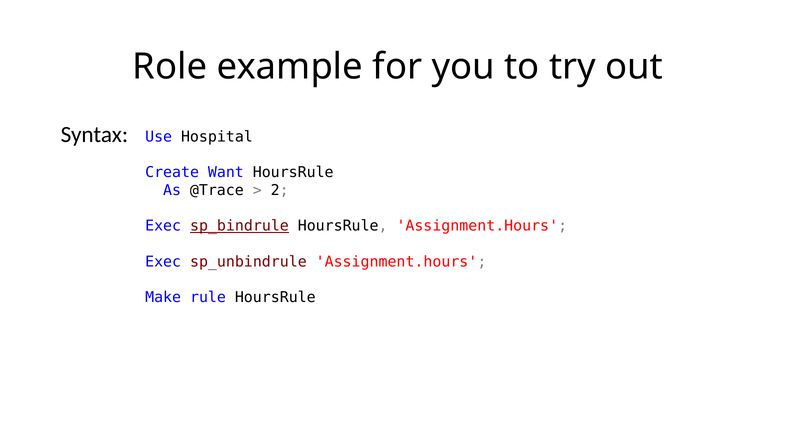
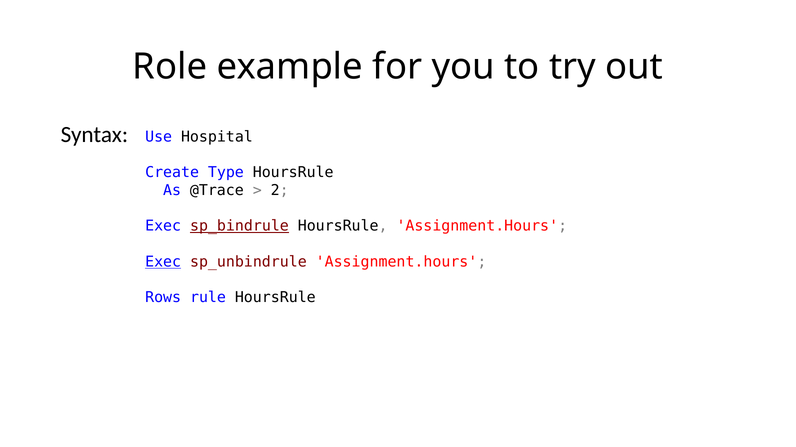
Want: Want -> Type (226, 173)
Exec underline: none -> present (163, 262)
Make: Make -> Rows (163, 298)
